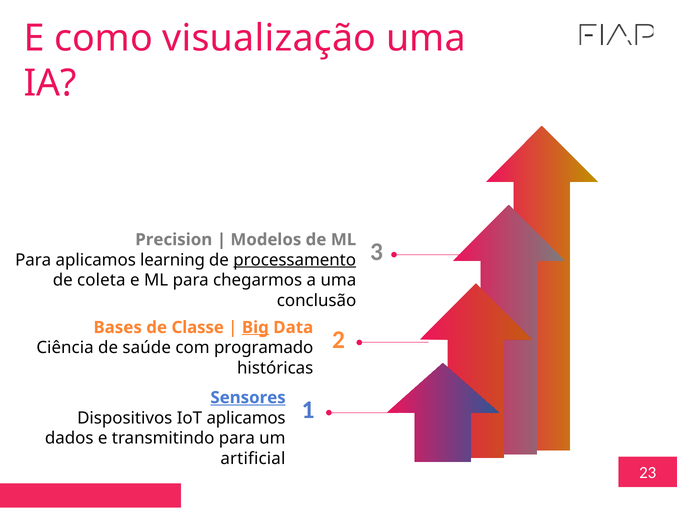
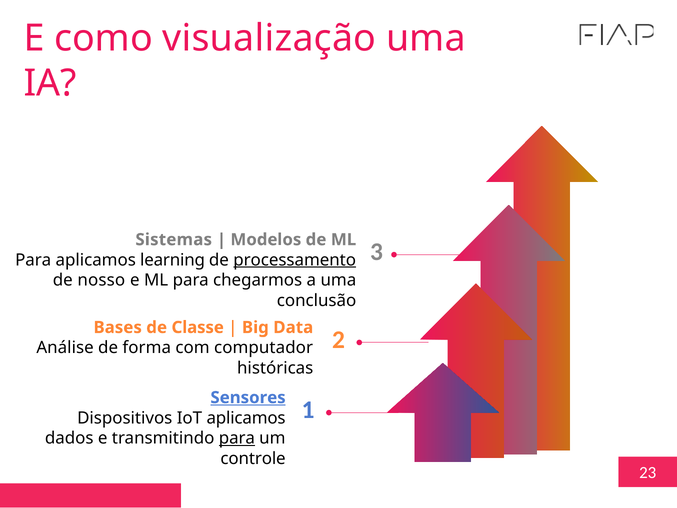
Precision: Precision -> Sistemas (174, 240)
coleta: coleta -> nosso (101, 280)
Big underline: present -> none (255, 327)
Ciência: Ciência -> Análise (65, 348)
saúde: saúde -> forma (147, 348)
programado: programado -> computador (264, 348)
para underline: none -> present (237, 438)
artificial: artificial -> controle (253, 458)
